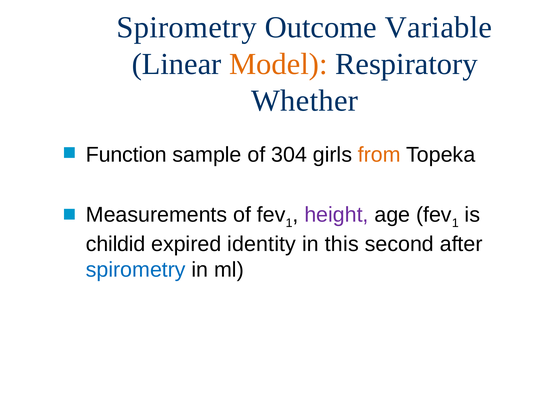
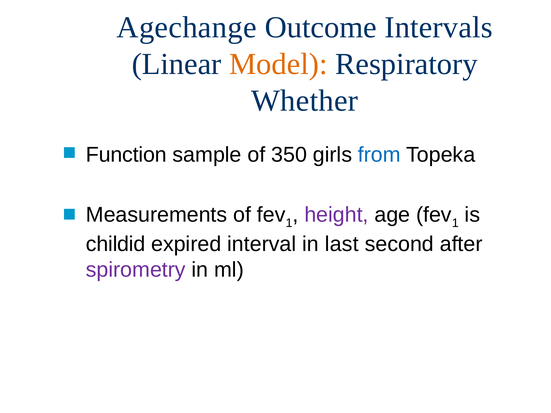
Spirometry: Spirometry -> Agechange (187, 27)
Variable: Variable -> Intervals (439, 27)
304: 304 -> 350 (289, 155)
from colour: orange -> blue (379, 155)
identity: identity -> interval (262, 244)
this: this -> last (342, 244)
spirometry colour: blue -> purple (136, 270)
